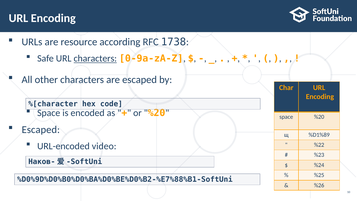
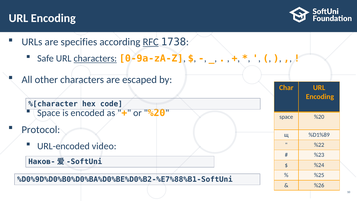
resource: resource -> specifies (79, 42)
RFC underline: none -> present (151, 42)
Escaped: Escaped -> Protocol (41, 130)
